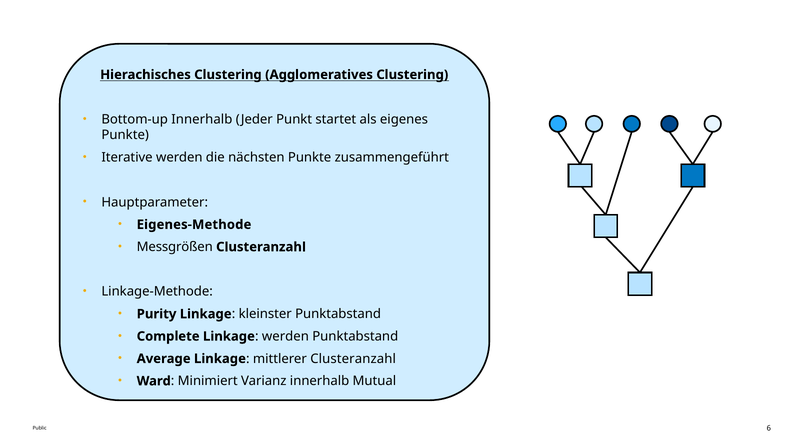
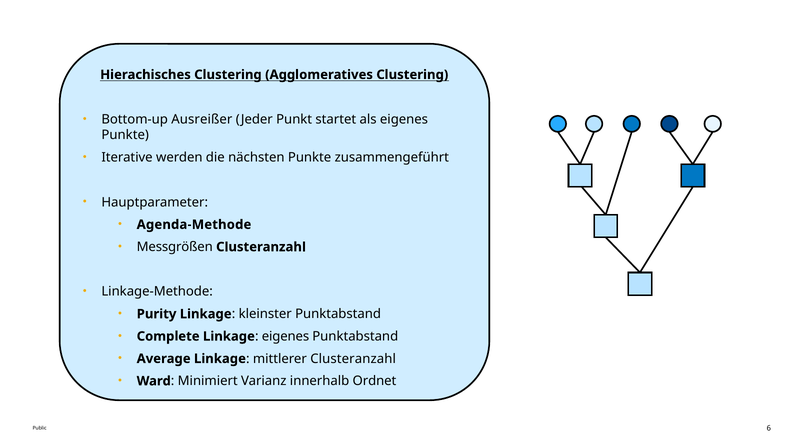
Bottom-up Innerhalb: Innerhalb -> Ausreißer (202, 119)
Eigenes-Methode: Eigenes-Methode -> Agenda-Methode (194, 225)
Linkage werden: werden -> eigenes (286, 337)
Mutual: Mutual -> Ordnet (374, 381)
